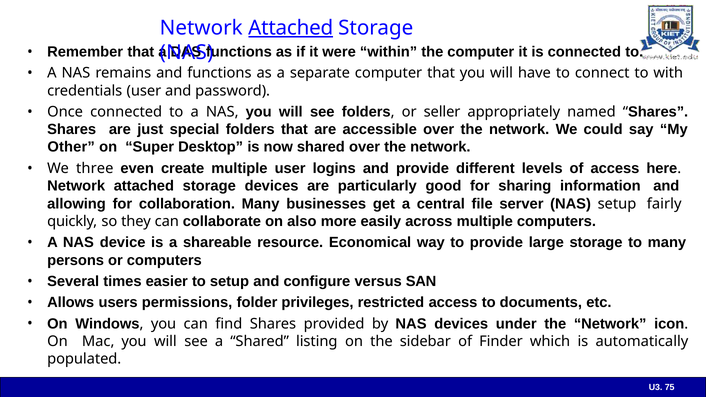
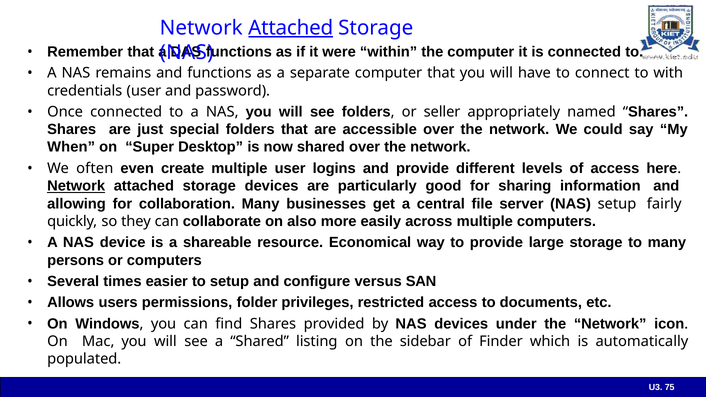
Other: Other -> When (71, 147)
three: three -> often (95, 168)
Network underline: none -> present (76, 186)
